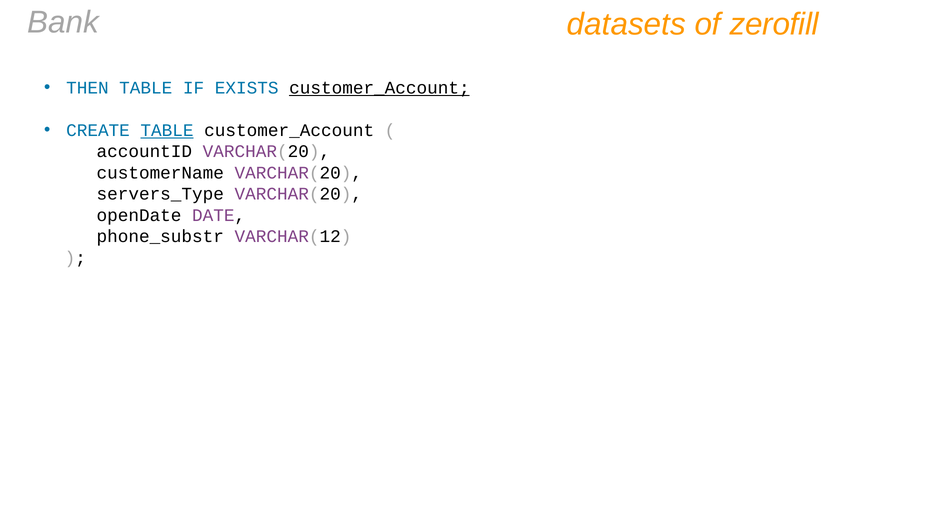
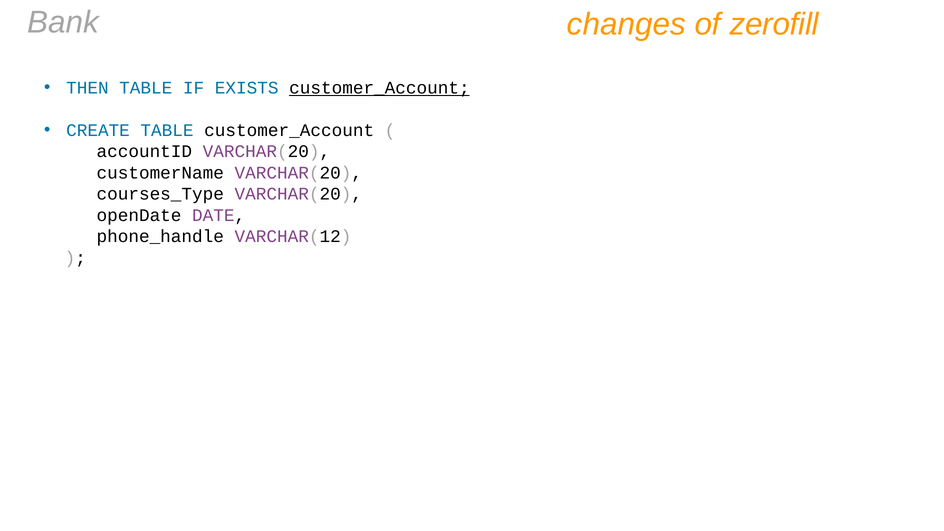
datasets: datasets -> changes (626, 25)
TABLE underline: present -> none (167, 130)
servers_Type: servers_Type -> courses_Type (160, 194)
phone_substr: phone_substr -> phone_handle (160, 236)
